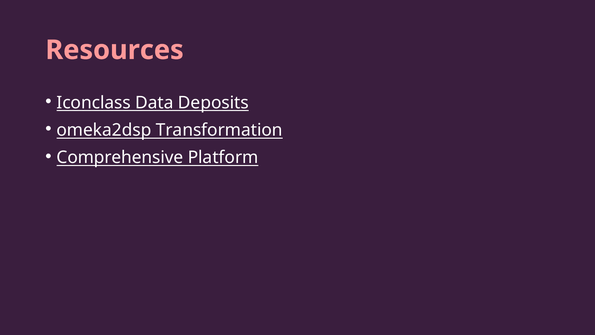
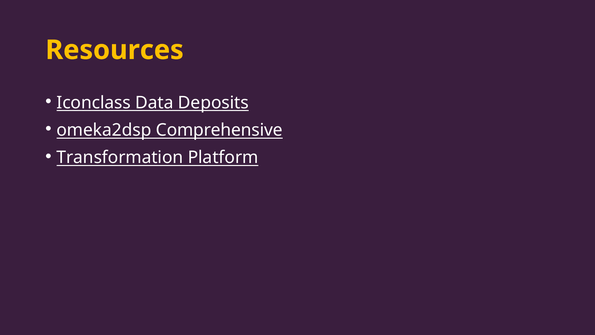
Resources colour: pink -> yellow (115, 50)
Transformation: Transformation -> Comprehensive (219, 130)
Comprehensive: Comprehensive -> Transformation (120, 157)
